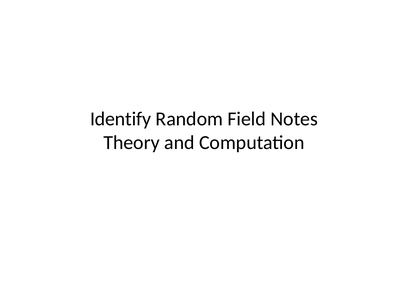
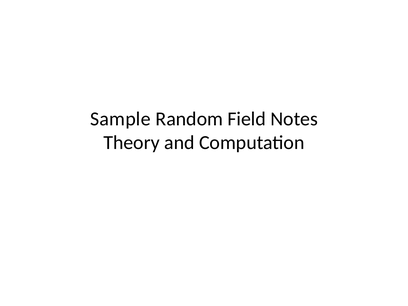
Identify: Identify -> Sample (120, 119)
